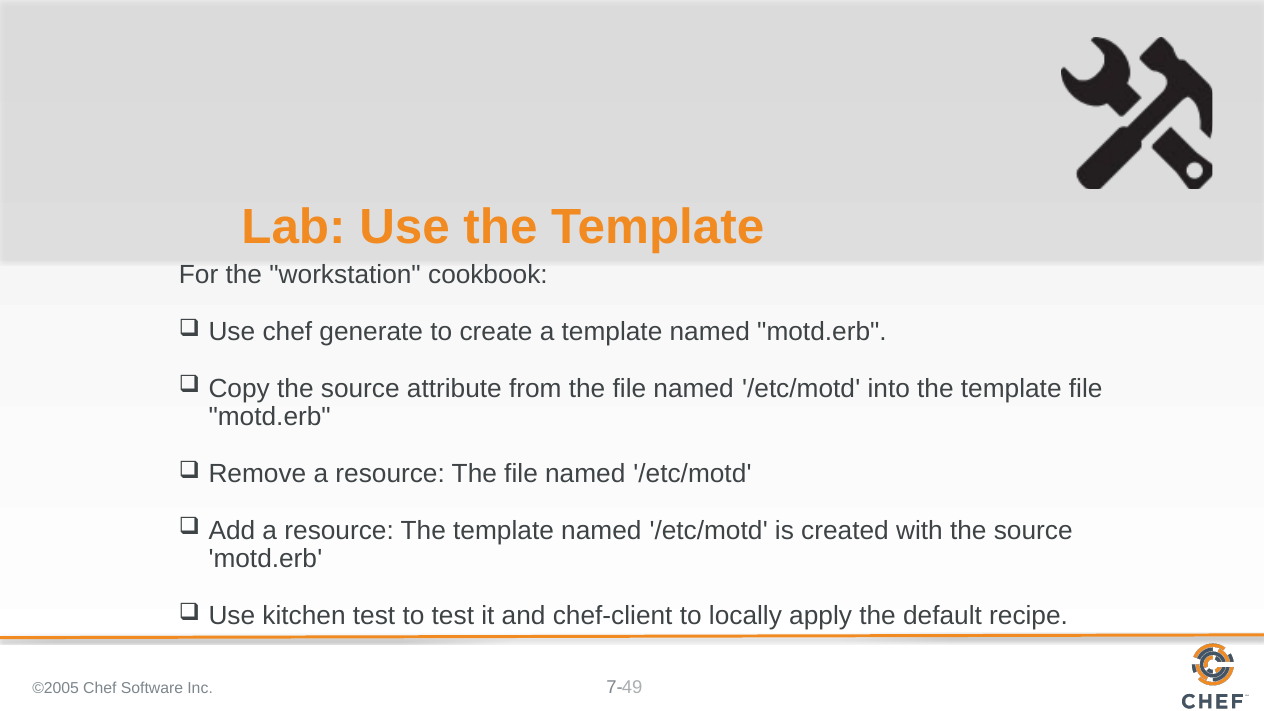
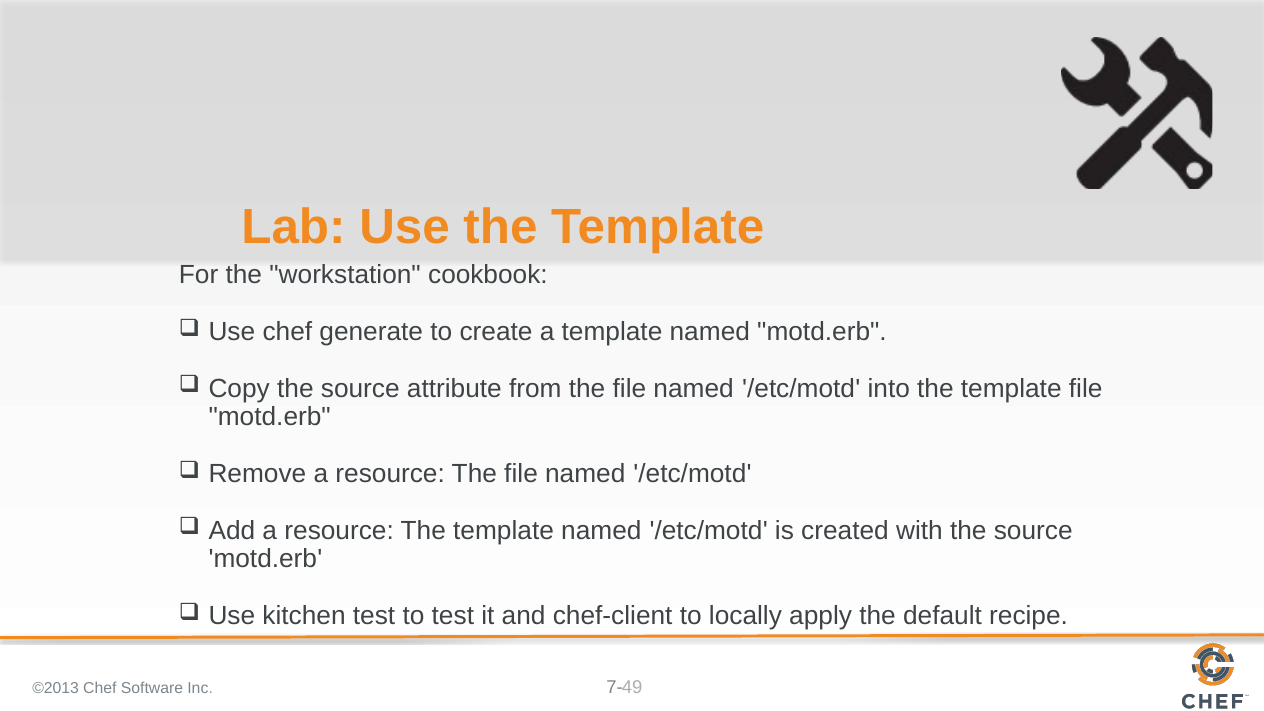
©2005: ©2005 -> ©2013 (56, 688)
